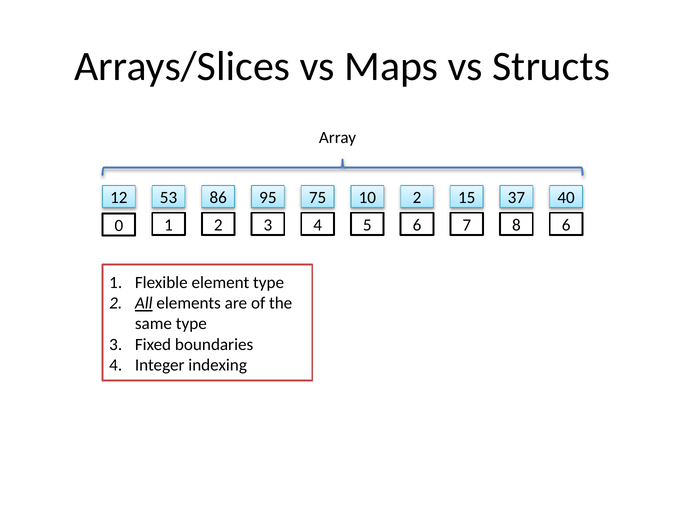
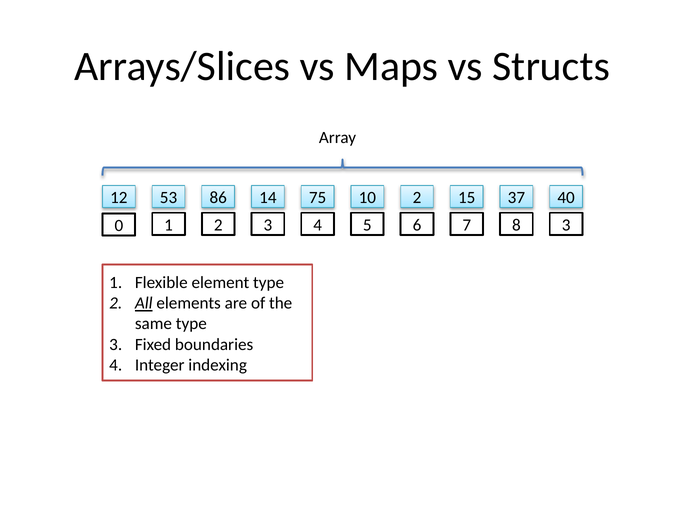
95: 95 -> 14 (268, 198)
8 6: 6 -> 3 (566, 225)
